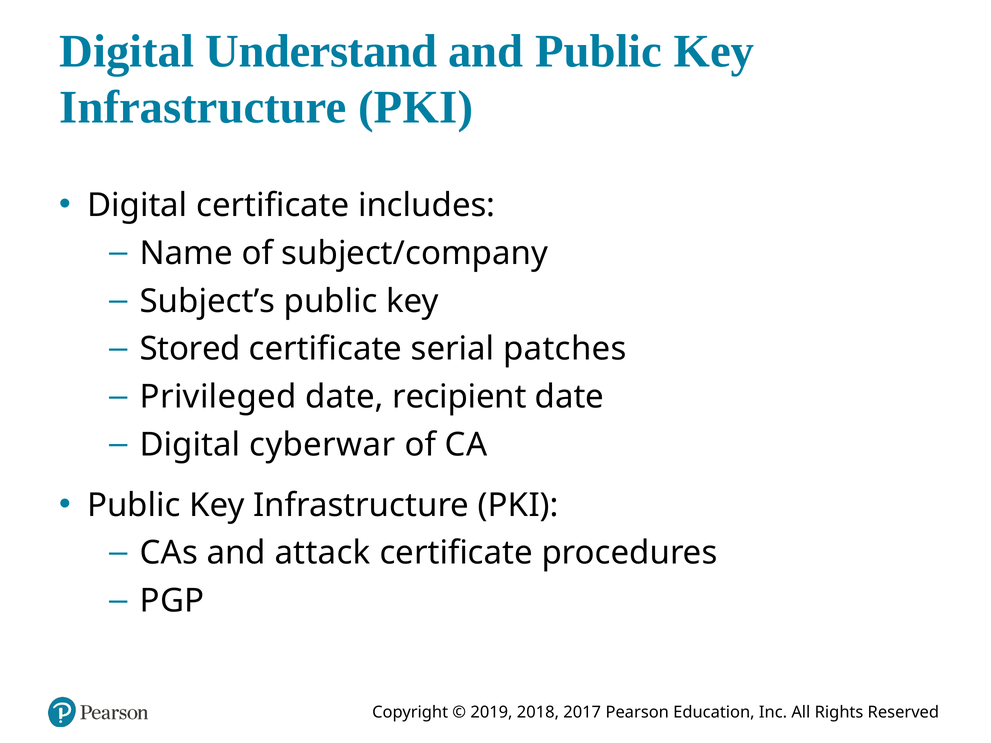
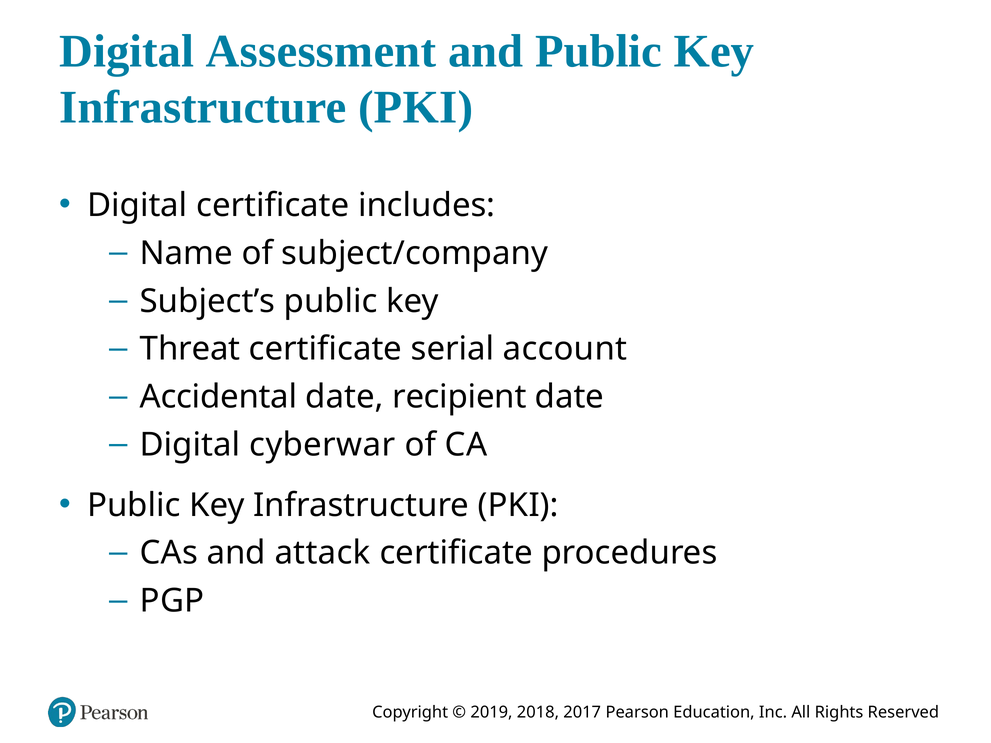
Understand: Understand -> Assessment (321, 51)
Stored: Stored -> Threat (190, 349)
patches: patches -> account (565, 349)
Privileged: Privileged -> Accidental (218, 397)
